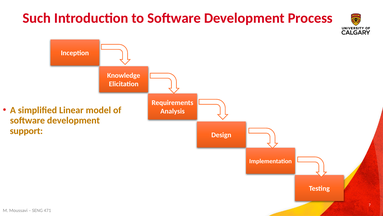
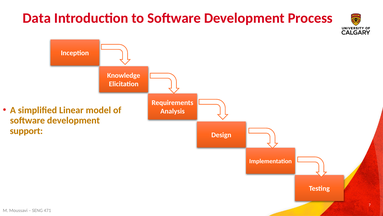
Such: Such -> Data (37, 18)
